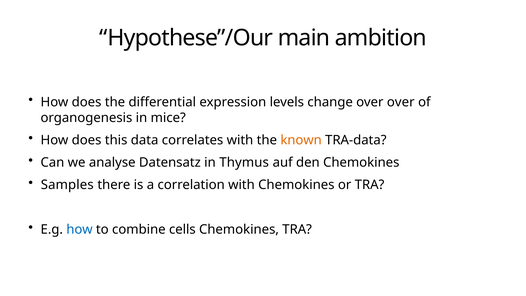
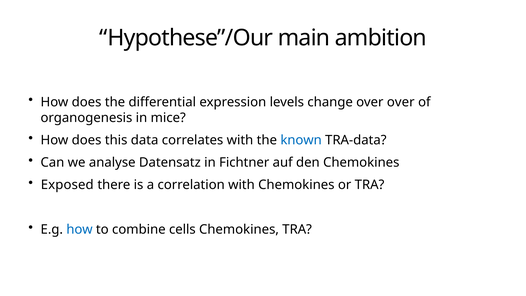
known colour: orange -> blue (301, 140)
Thymus: Thymus -> Fichtner (244, 162)
Samples: Samples -> Exposed (67, 185)
